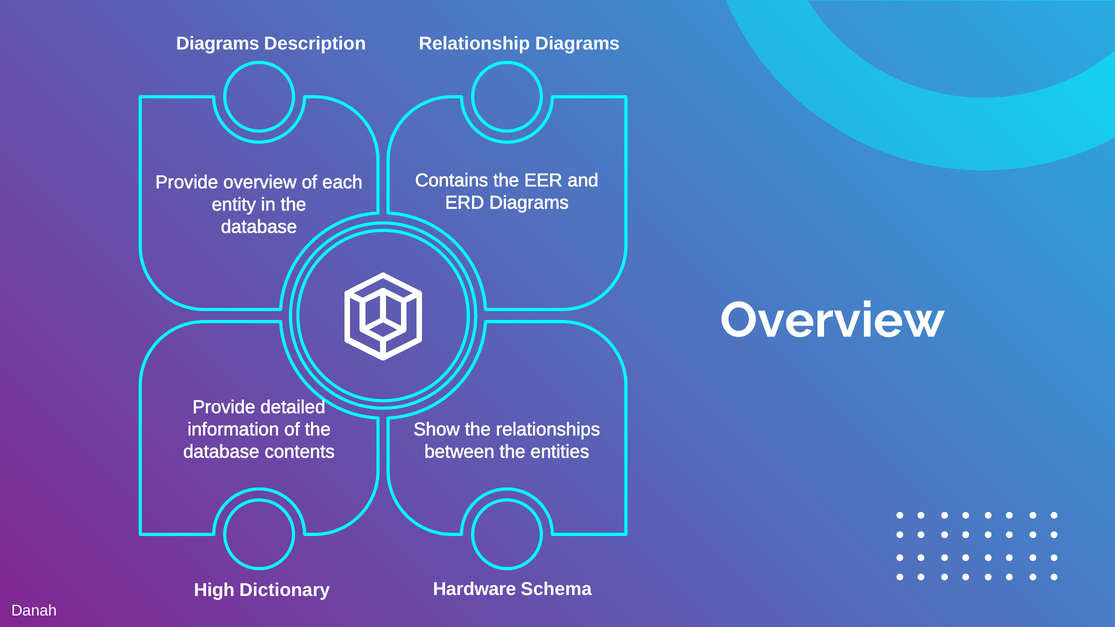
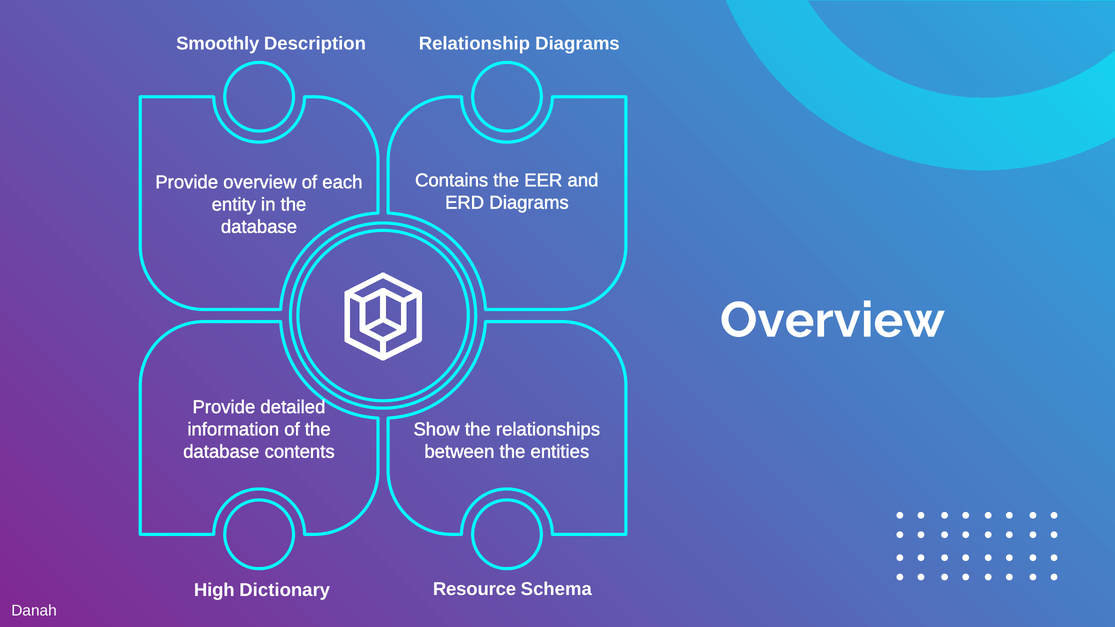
Diagrams: Diagrams -> Smoothly (218, 43)
Hardware: Hardware -> Resource (475, 589)
